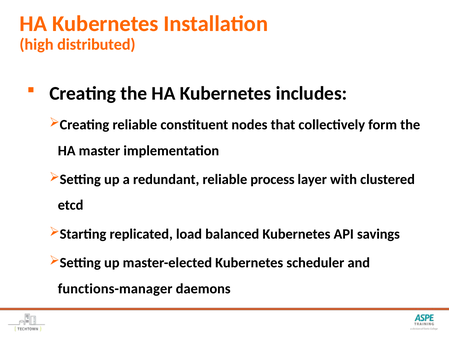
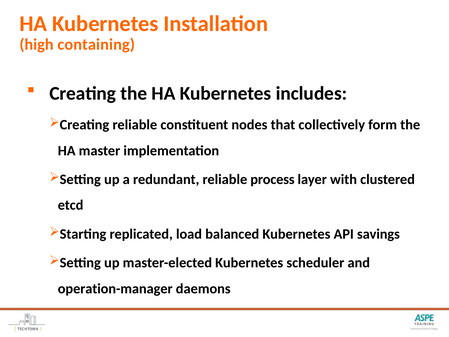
distributed: distributed -> containing (96, 45)
functions-manager: functions-manager -> operation-manager (115, 288)
